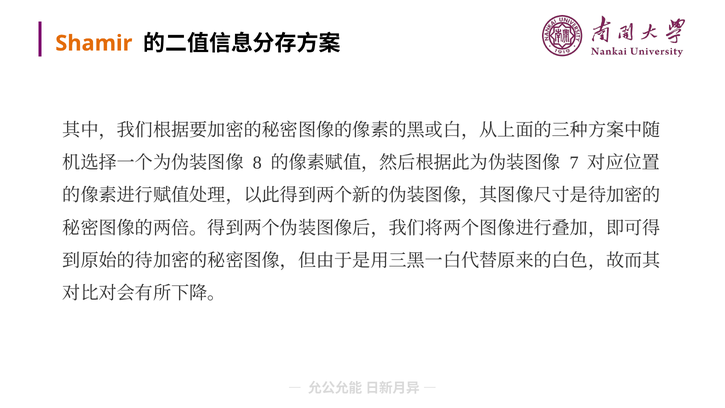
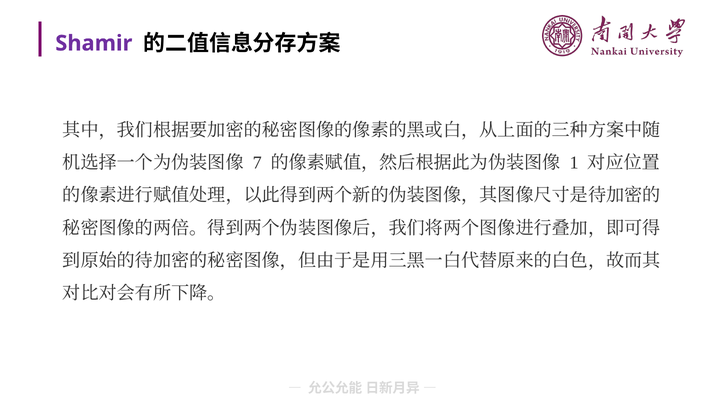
Shamir colour: orange -> purple (94, 43)
8: 8 -> 7 (257, 163)
7: 7 -> 1 (574, 163)
